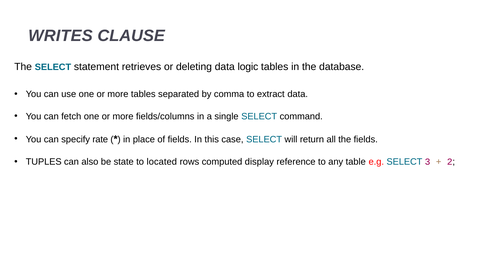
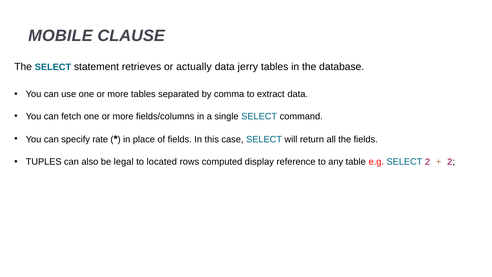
WRITES: WRITES -> MOBILE (60, 36)
deleting: deleting -> actually (194, 67)
logic: logic -> jerry (248, 67)
state: state -> legal (124, 162)
SELECT 3: 3 -> 2 (428, 162)
